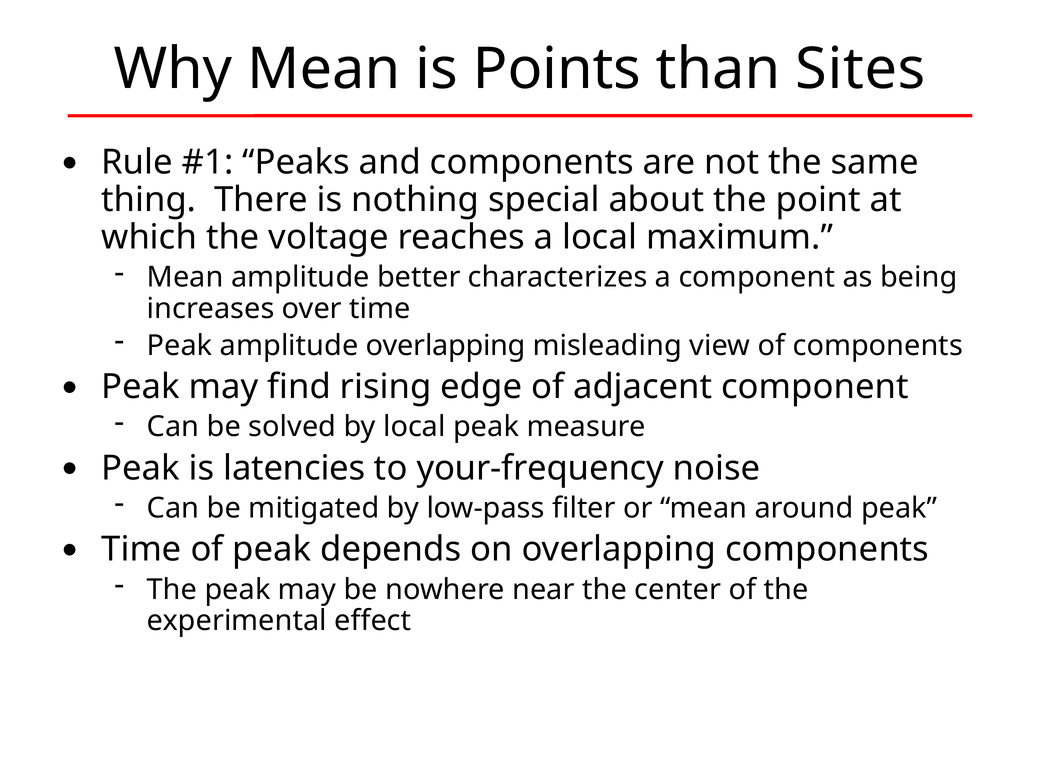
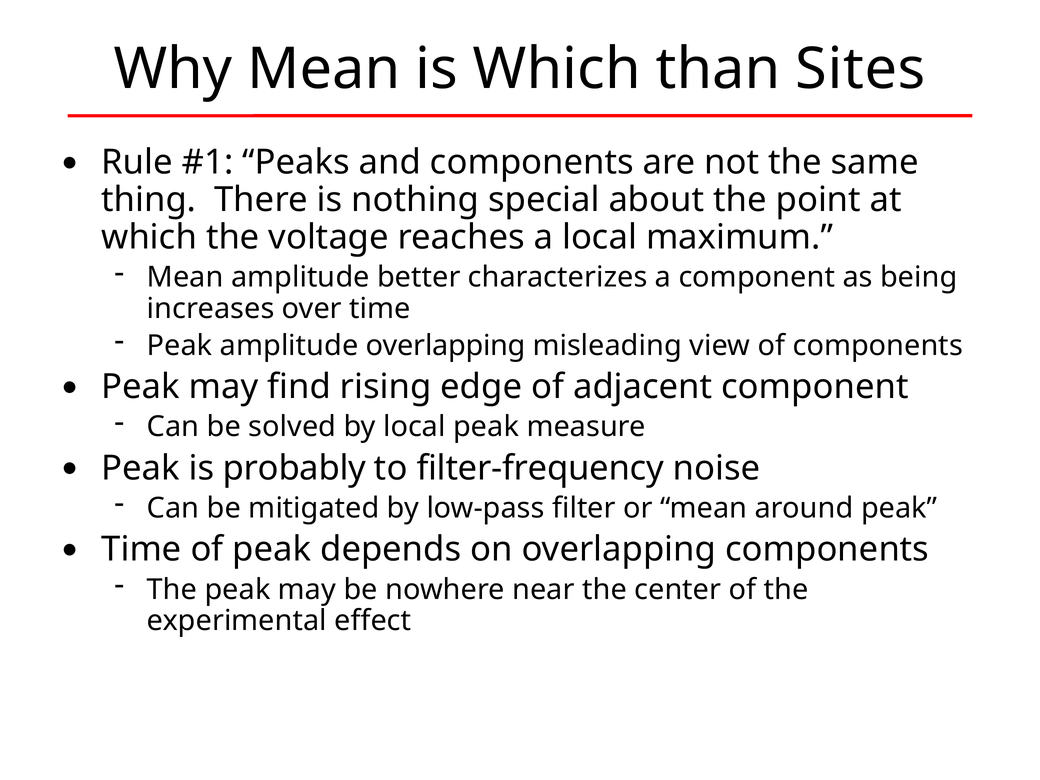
is Points: Points -> Which (557, 69)
latencies: latencies -> probably (294, 468)
your-frequency: your-frequency -> filter-frequency (540, 468)
